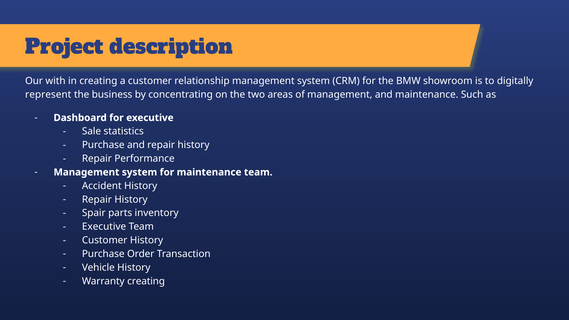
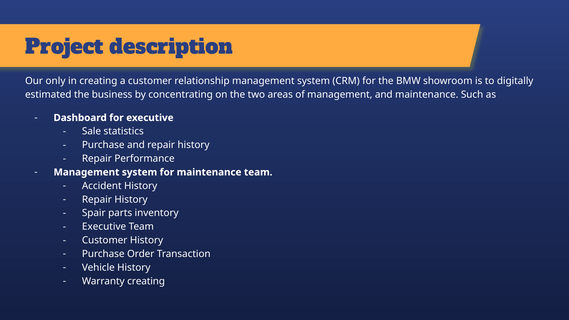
with: with -> only (55, 81)
represent: represent -> estimated (48, 95)
